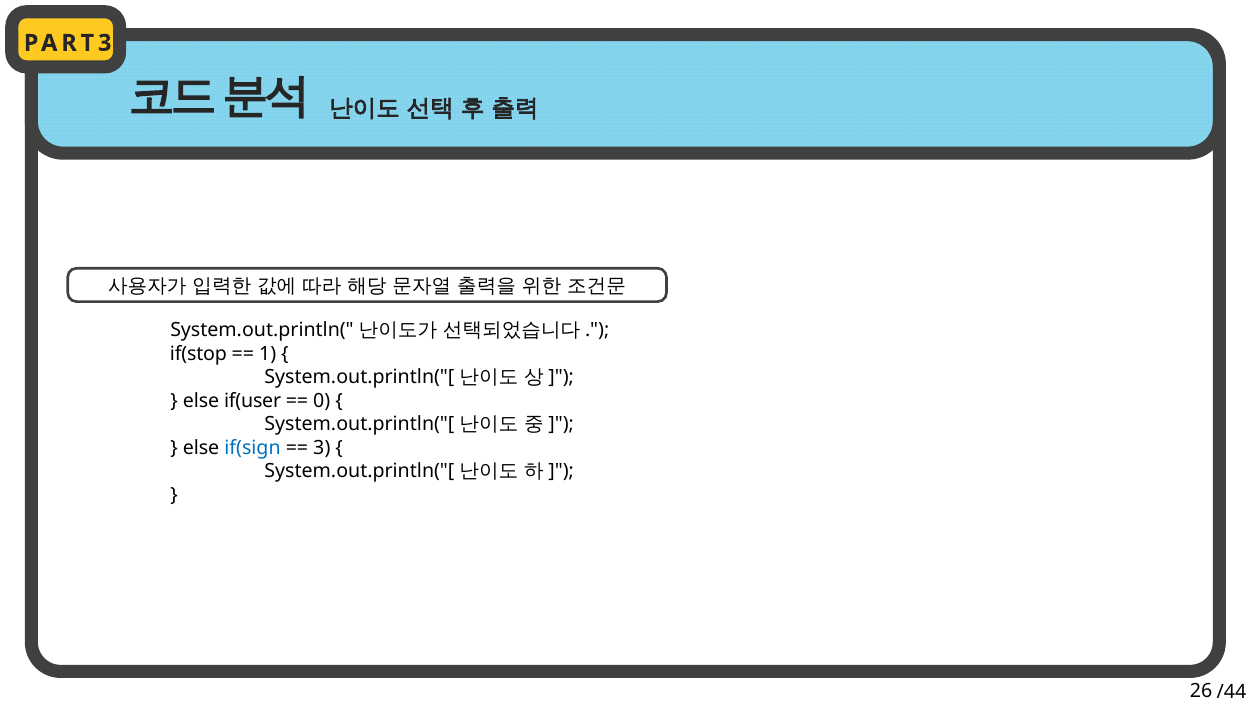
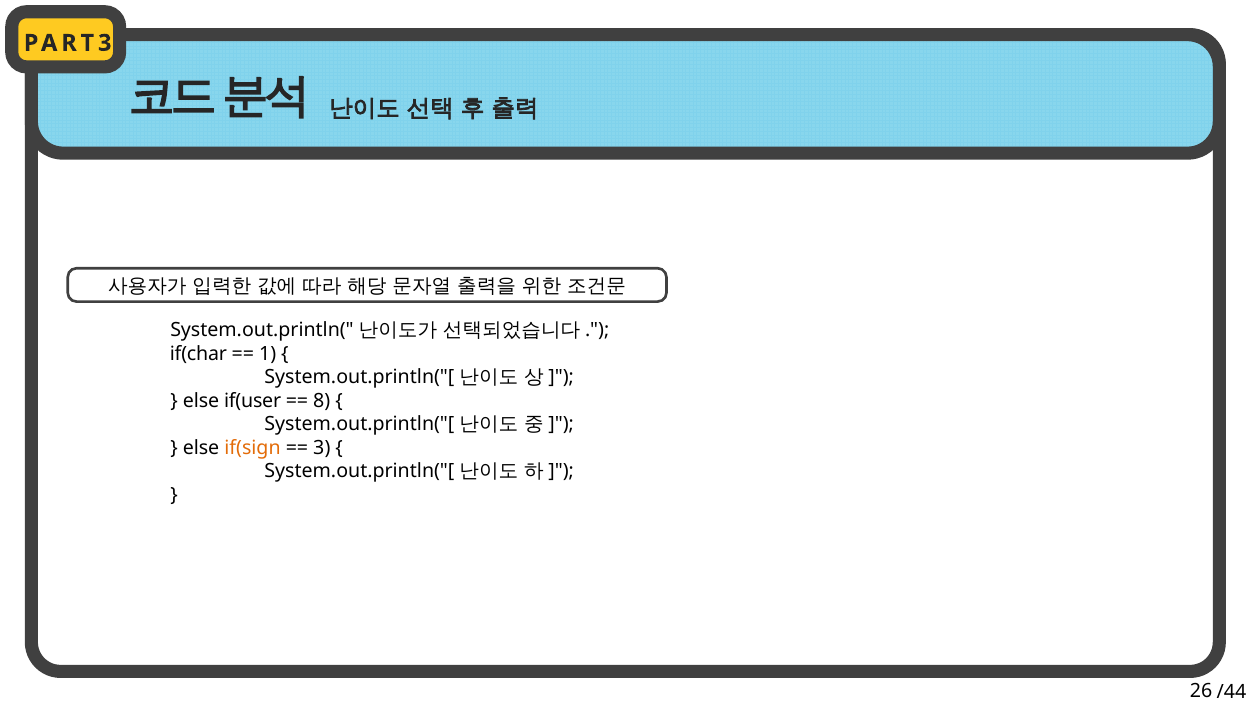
if(stop: if(stop -> if(char (198, 354)
0: 0 -> 8 (322, 401)
if(sign colour: blue -> orange (253, 448)
